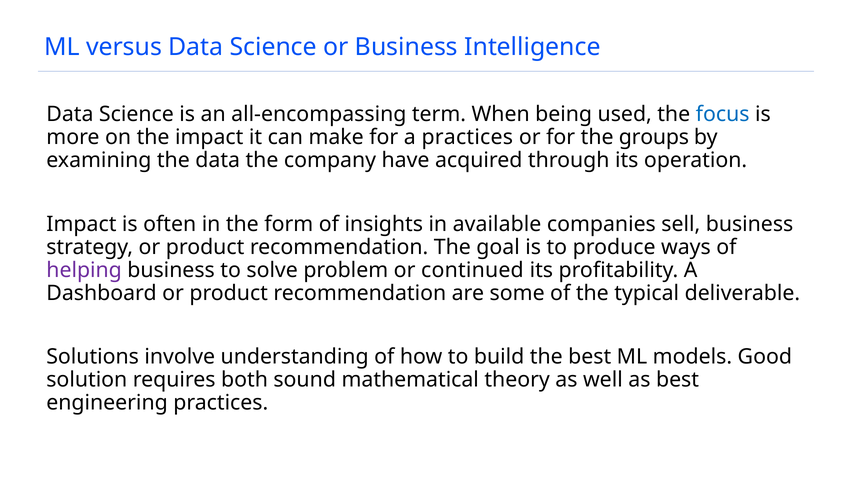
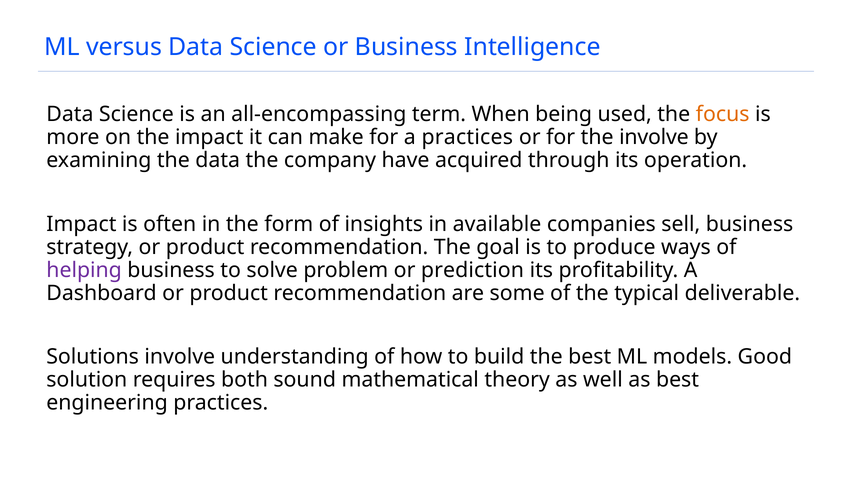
focus colour: blue -> orange (723, 115)
the groups: groups -> involve (654, 137)
continued: continued -> prediction (472, 270)
